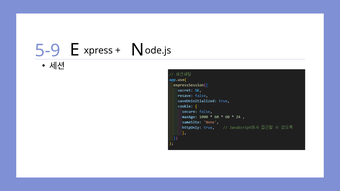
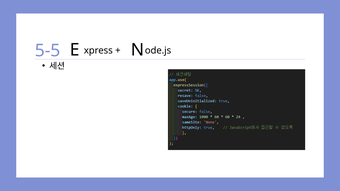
5-9: 5-9 -> 5-5 (48, 51)
